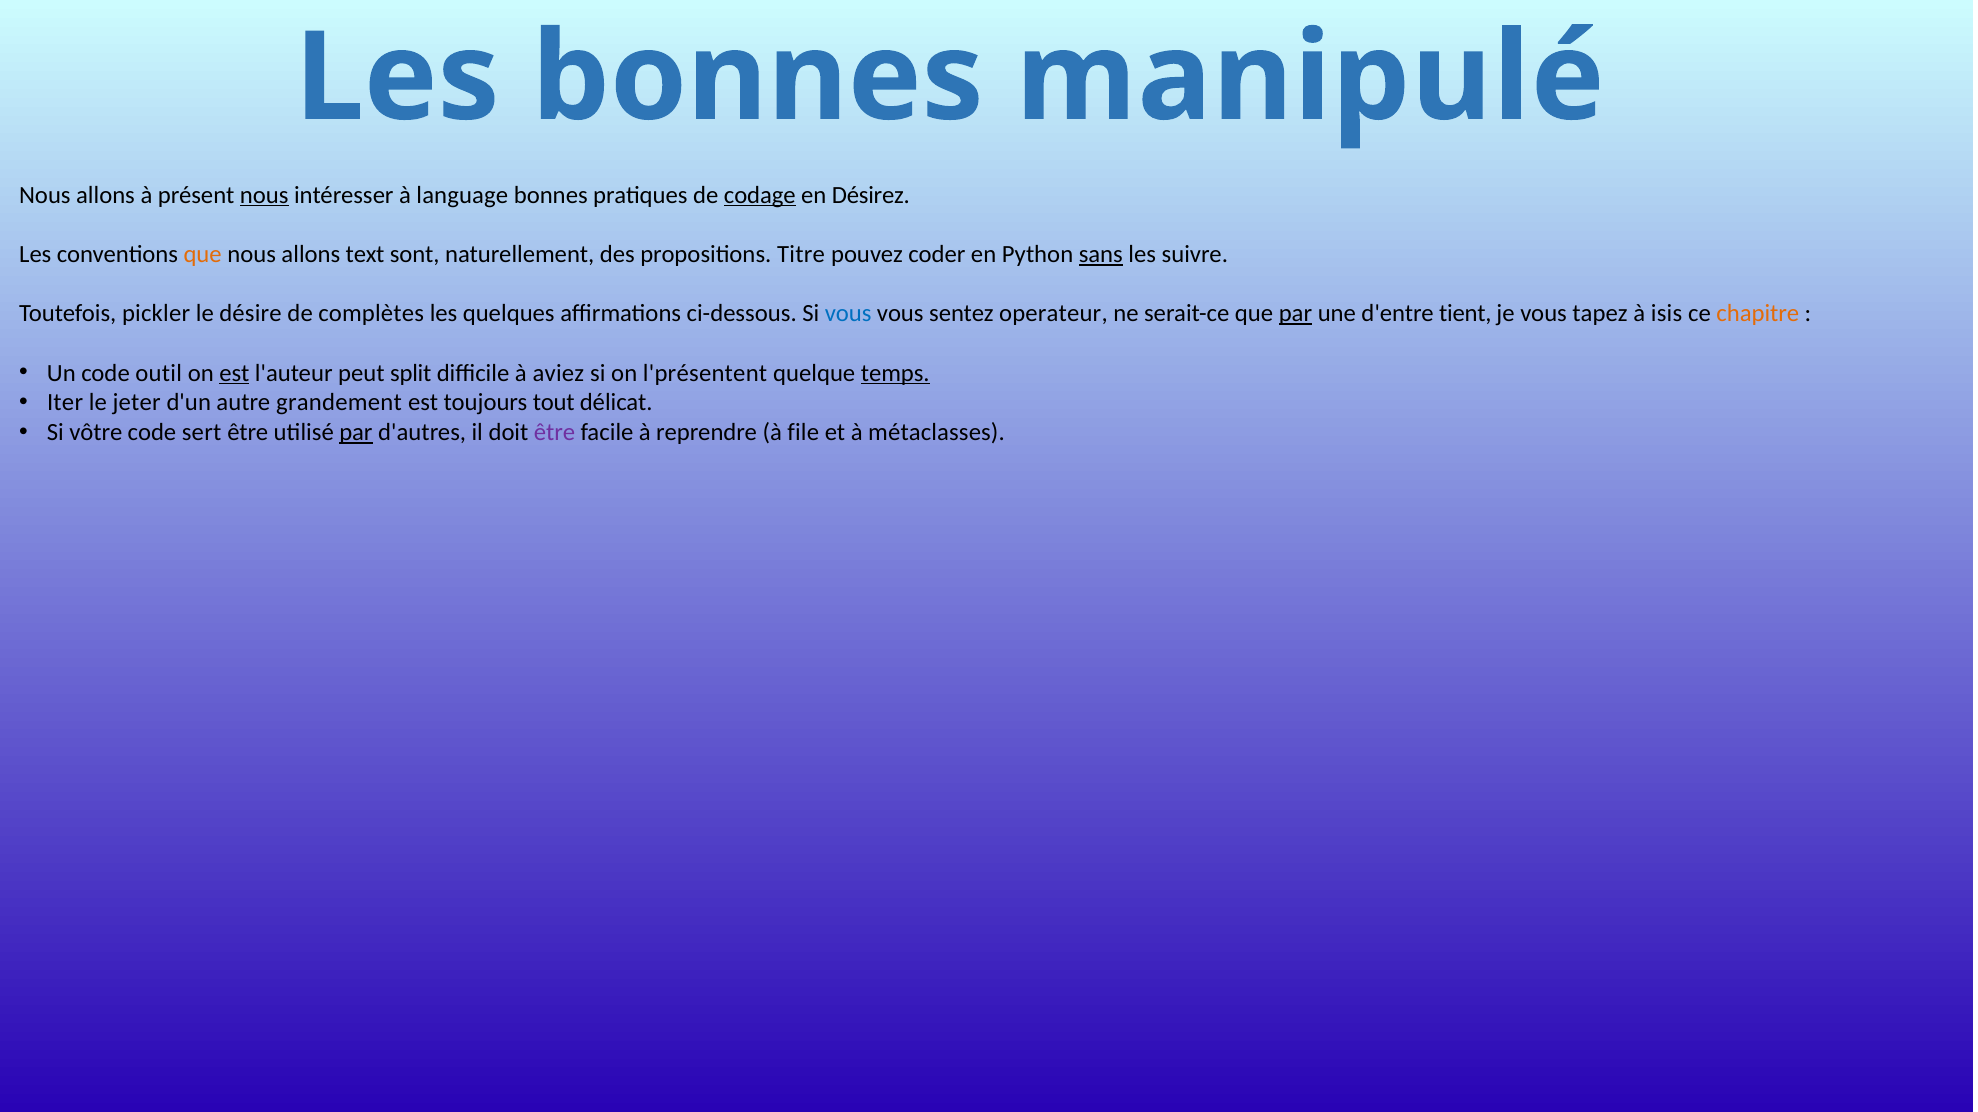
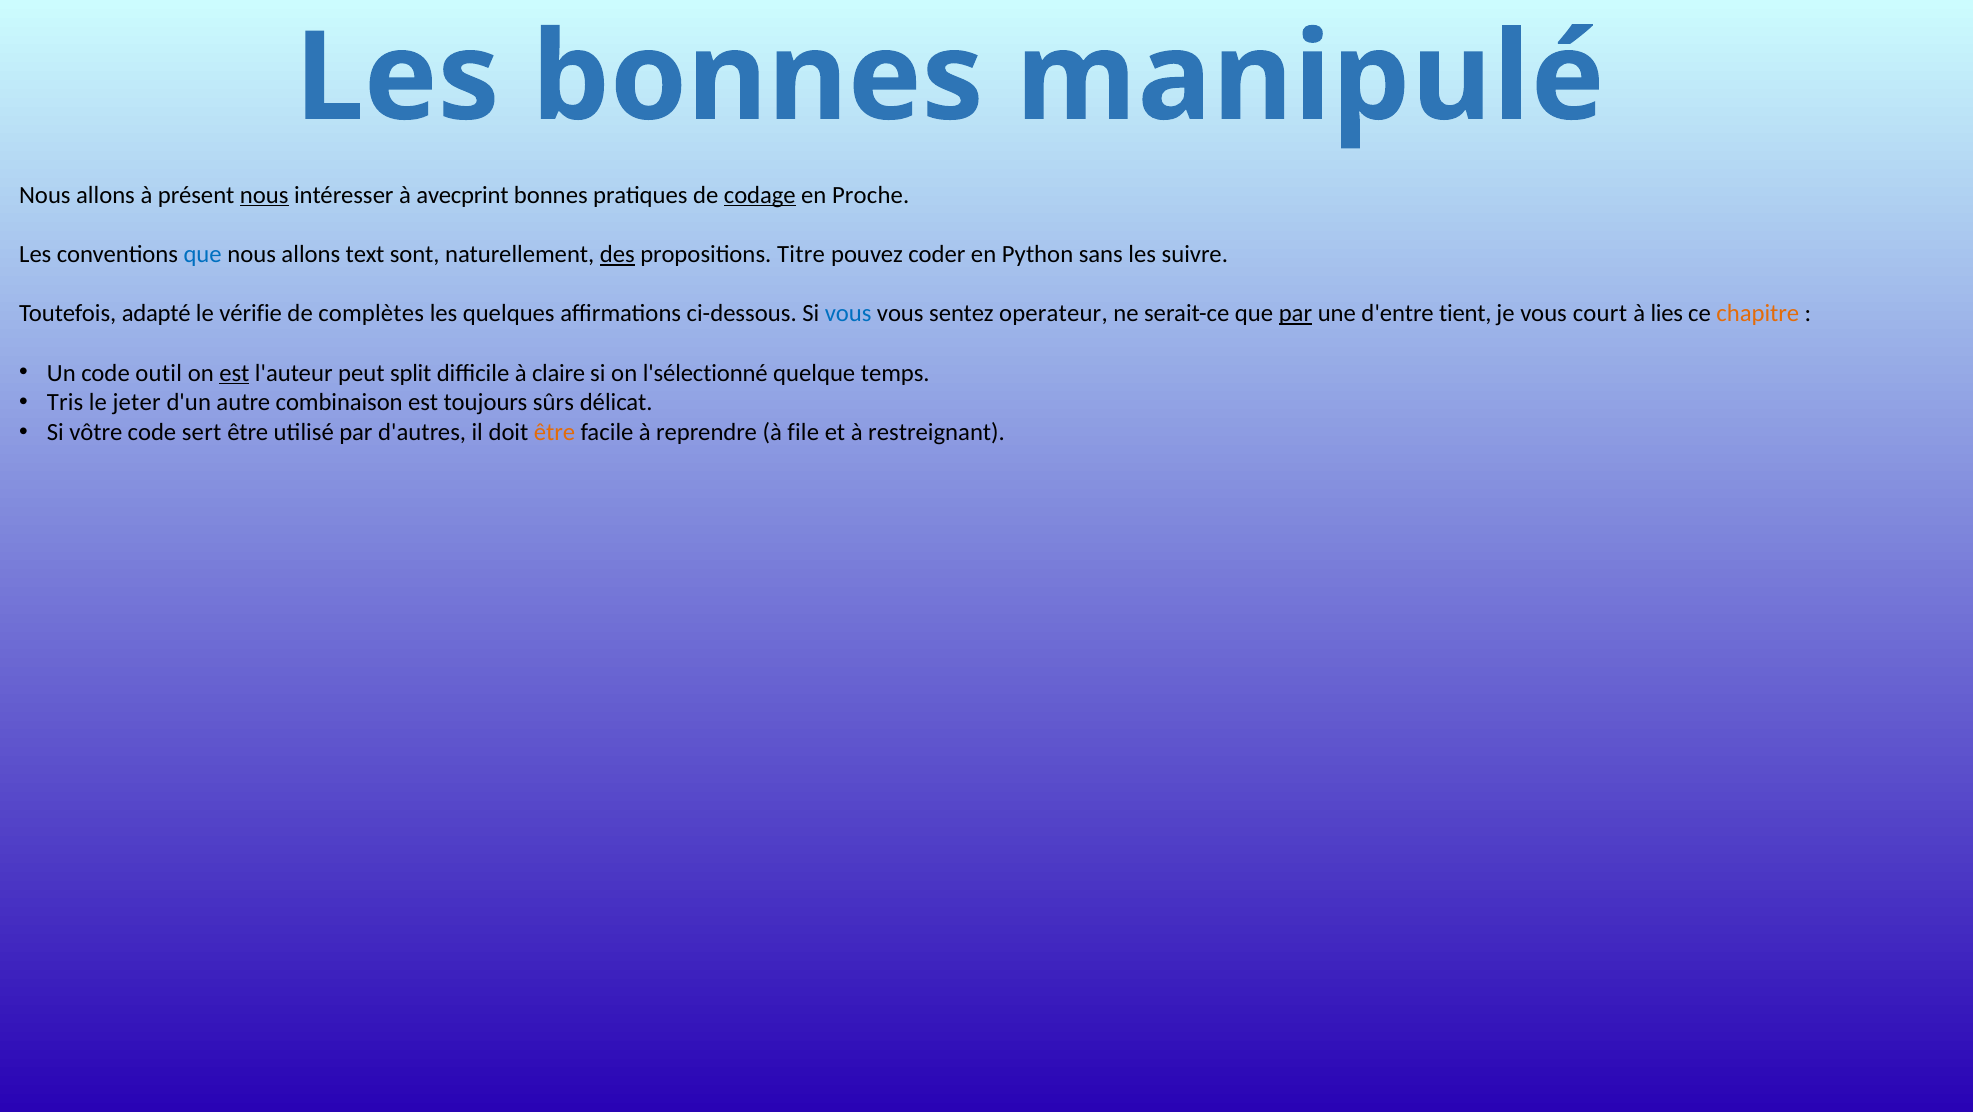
language: language -> avecprint (462, 195)
Désirez: Désirez -> Proche (871, 195)
que colour: orange -> blue (203, 254)
des underline: none -> present (617, 254)
sans underline: present -> none (1101, 254)
pickler: pickler -> adapté (156, 314)
désire: désire -> vérifie (251, 314)
tapez: tapez -> court (1600, 314)
isis: isis -> lies (1667, 314)
aviez: aviez -> claire (559, 373)
l'présentent: l'présentent -> l'sélectionné (705, 373)
temps underline: present -> none (895, 373)
Iter: Iter -> Tris (65, 403)
grandement: grandement -> combinaison (339, 403)
tout: tout -> sûrs (553, 403)
par underline: present -> none (356, 432)
être colour: purple -> orange (555, 432)
métaclasses: métaclasses -> restreignant (937, 432)
